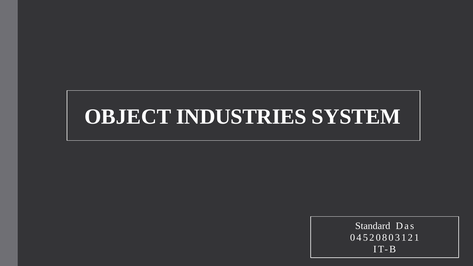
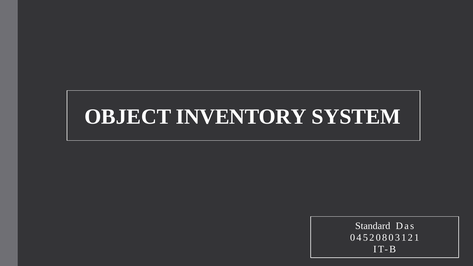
INDUSTRIES: INDUSTRIES -> INVENTORY (241, 117)
